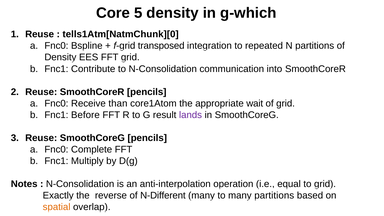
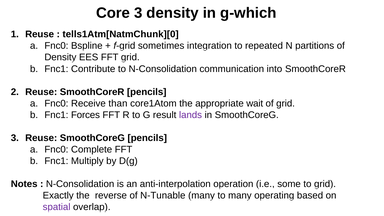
Core 5: 5 -> 3 (138, 13)
transposed: transposed -> sometimes (161, 46)
Before: Before -> Forces (85, 115)
equal: equal -> some (289, 184)
N-Different: N-Different -> N-Tunable (163, 196)
many partitions: partitions -> operating (274, 196)
spatial colour: orange -> purple (57, 207)
